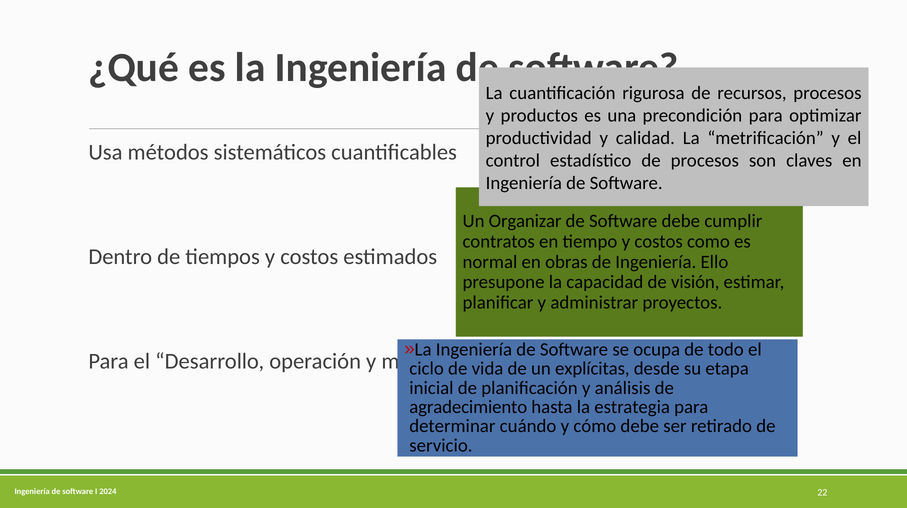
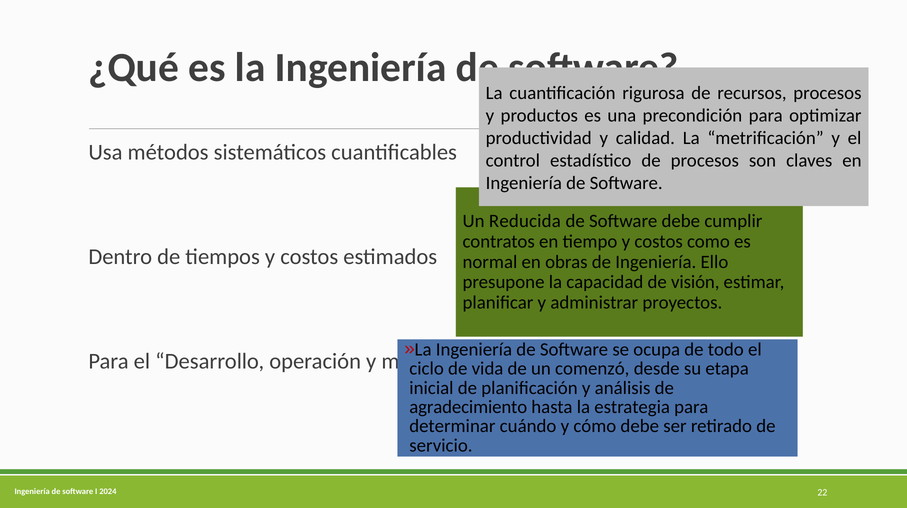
Organizar: Organizar -> Reducida (525, 221)
explícitas: explícitas -> comenzó (592, 369)
